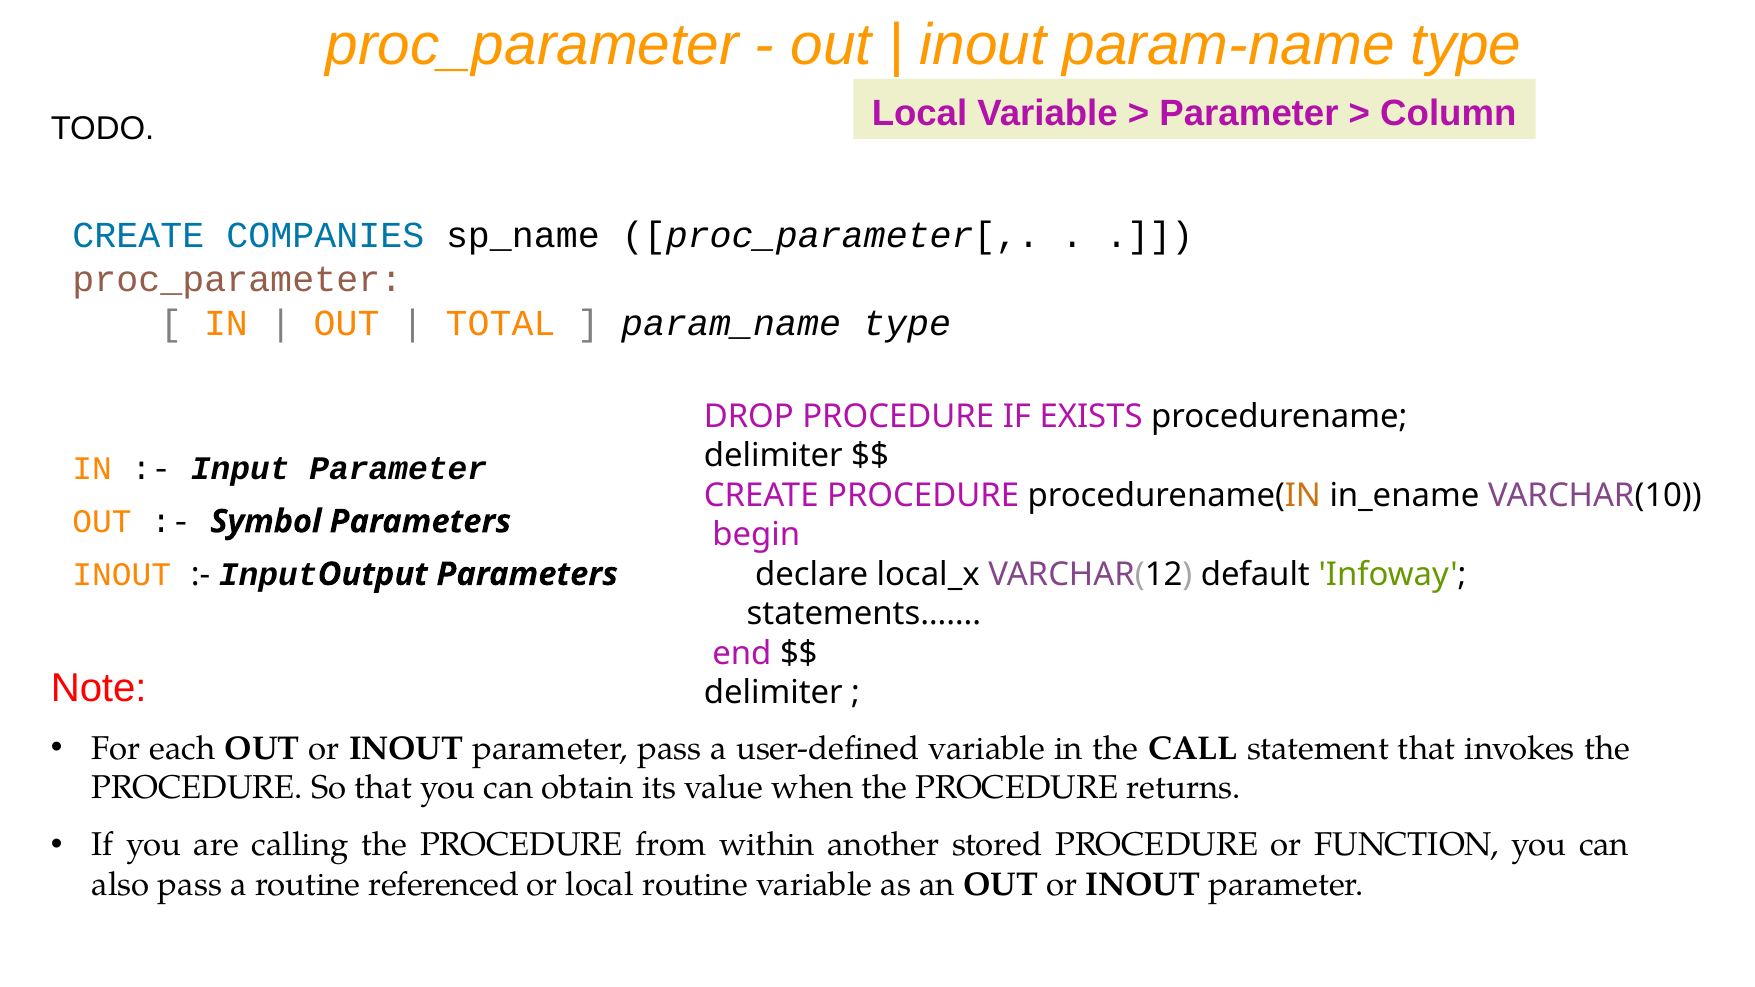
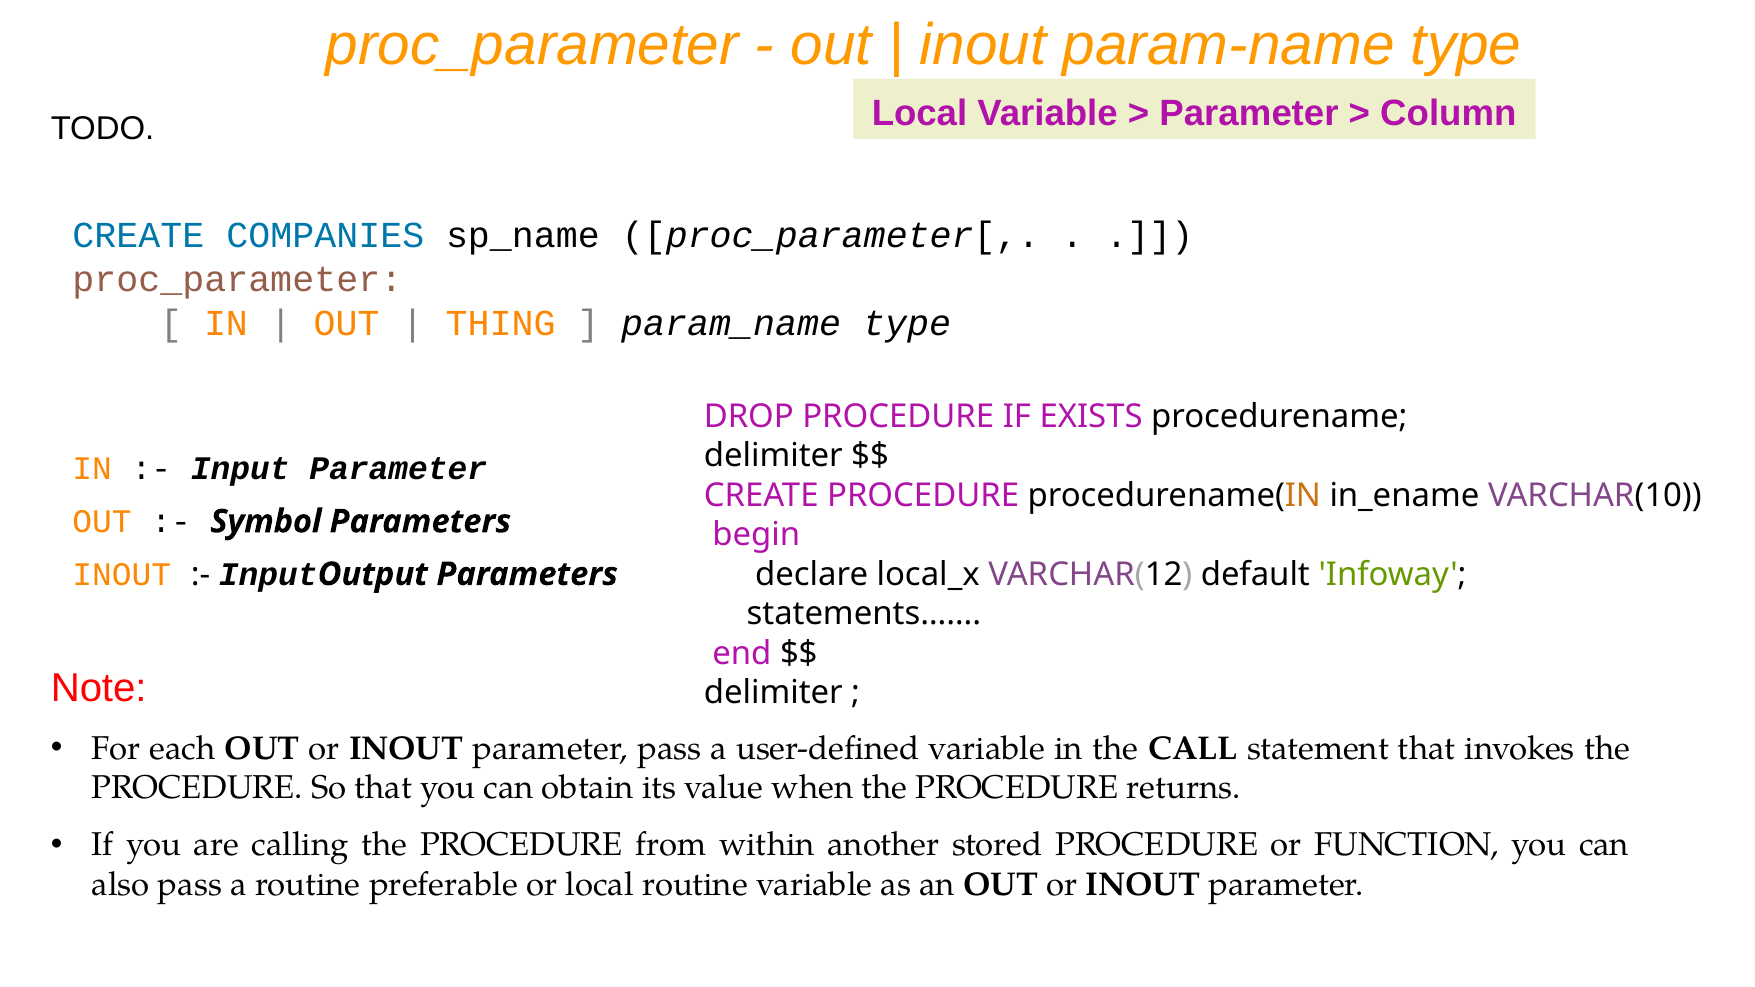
TOTAL: TOTAL -> THING (500, 323)
referenced: referenced -> preferable (444, 885)
